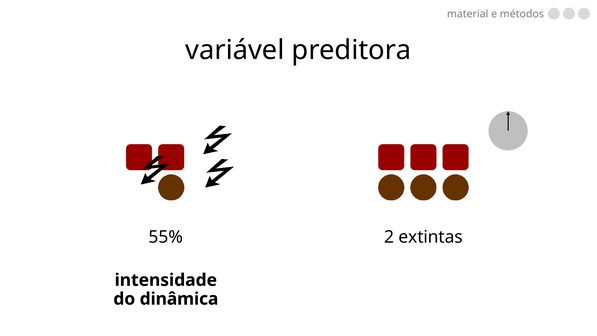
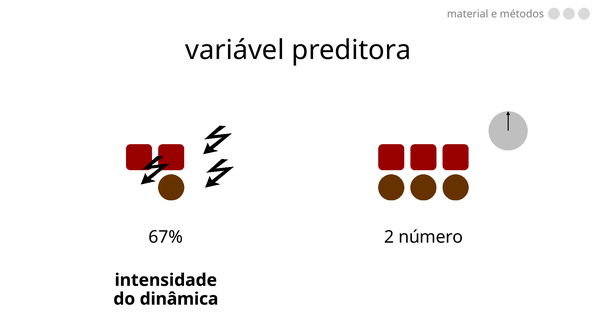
55%: 55% -> 67% (166, 237)
extintas: extintas -> número (431, 237)
